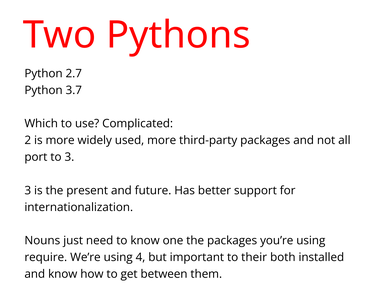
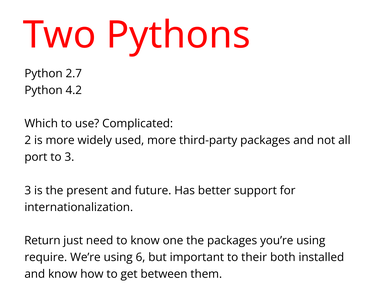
3.7: 3.7 -> 4.2 (74, 90)
Nouns: Nouns -> Return (42, 241)
4: 4 -> 6 (140, 258)
